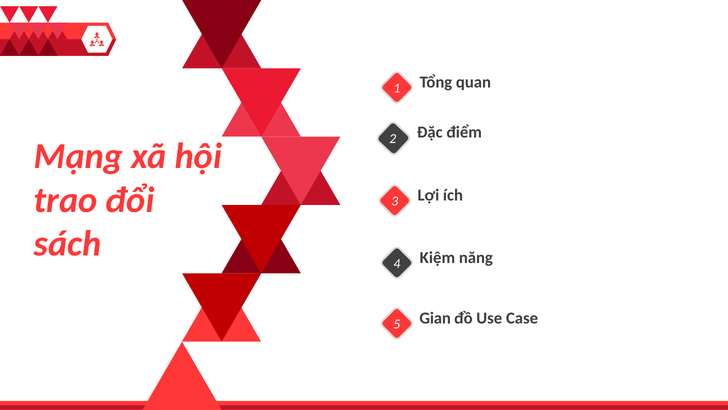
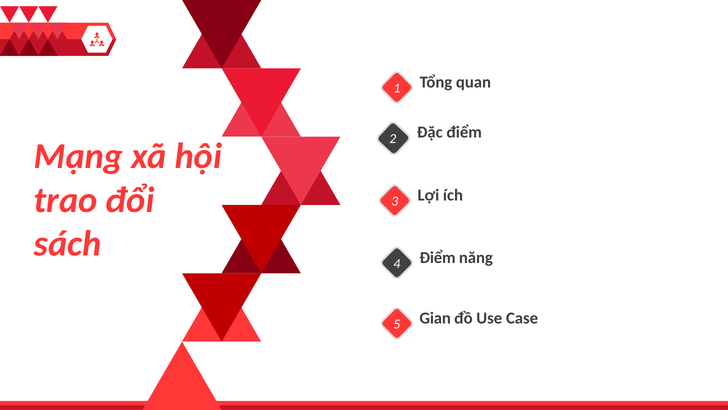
Kiệm: Kiệm -> Điểm (438, 257)
